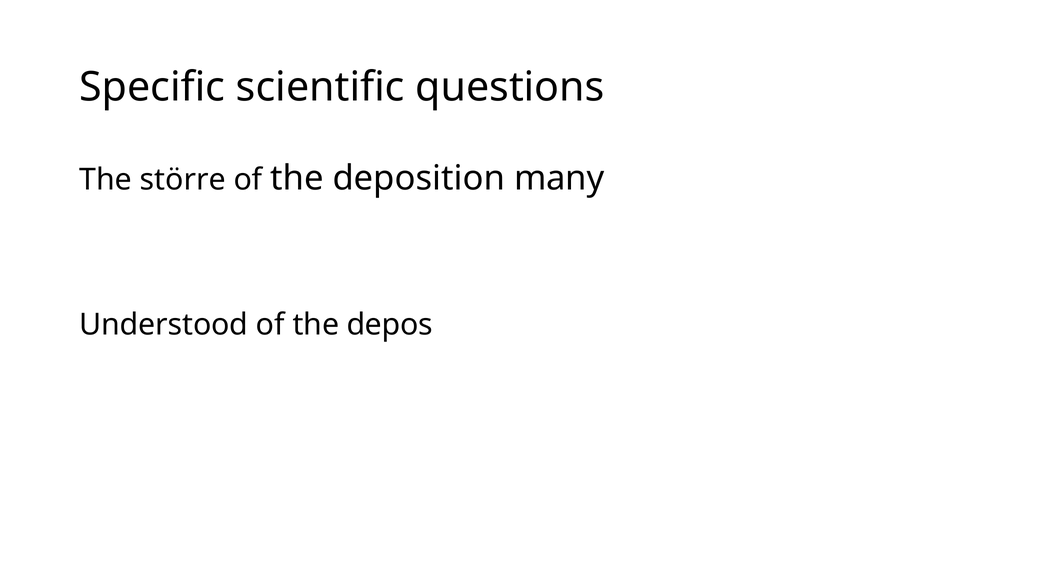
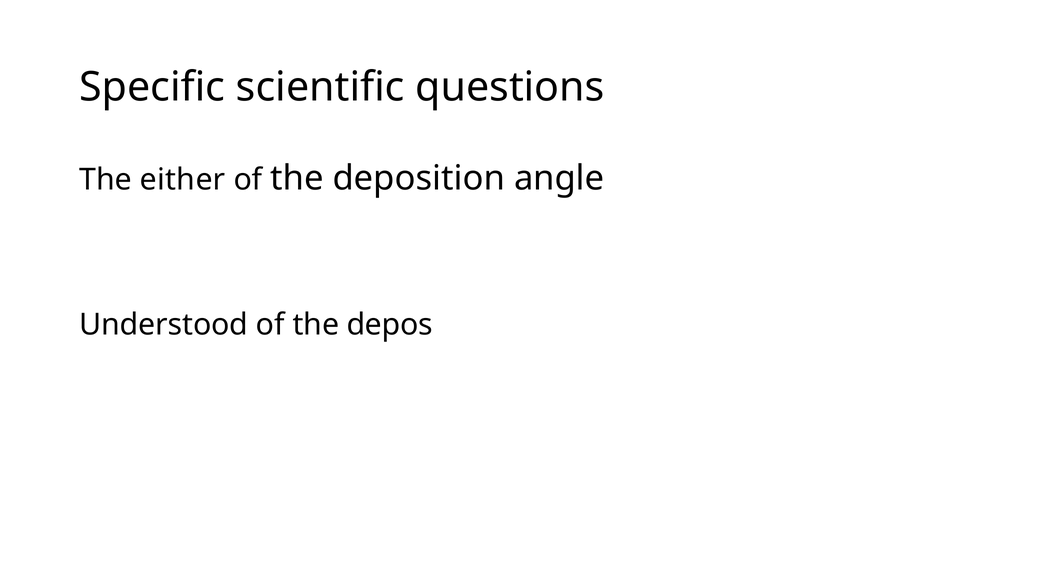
större: större -> either (183, 180)
many: many -> angle (559, 178)
